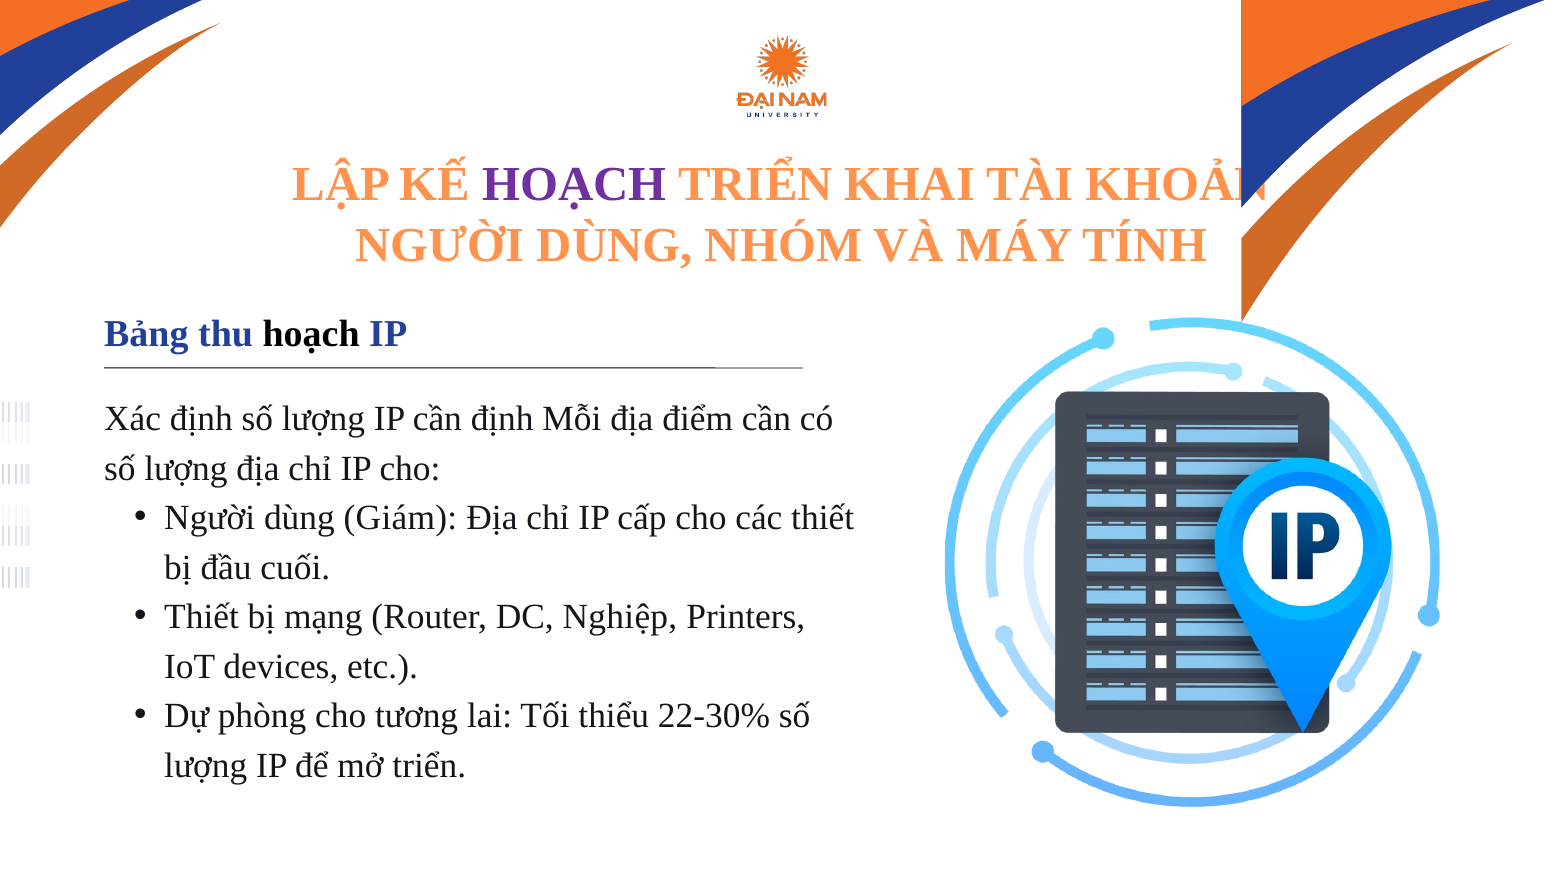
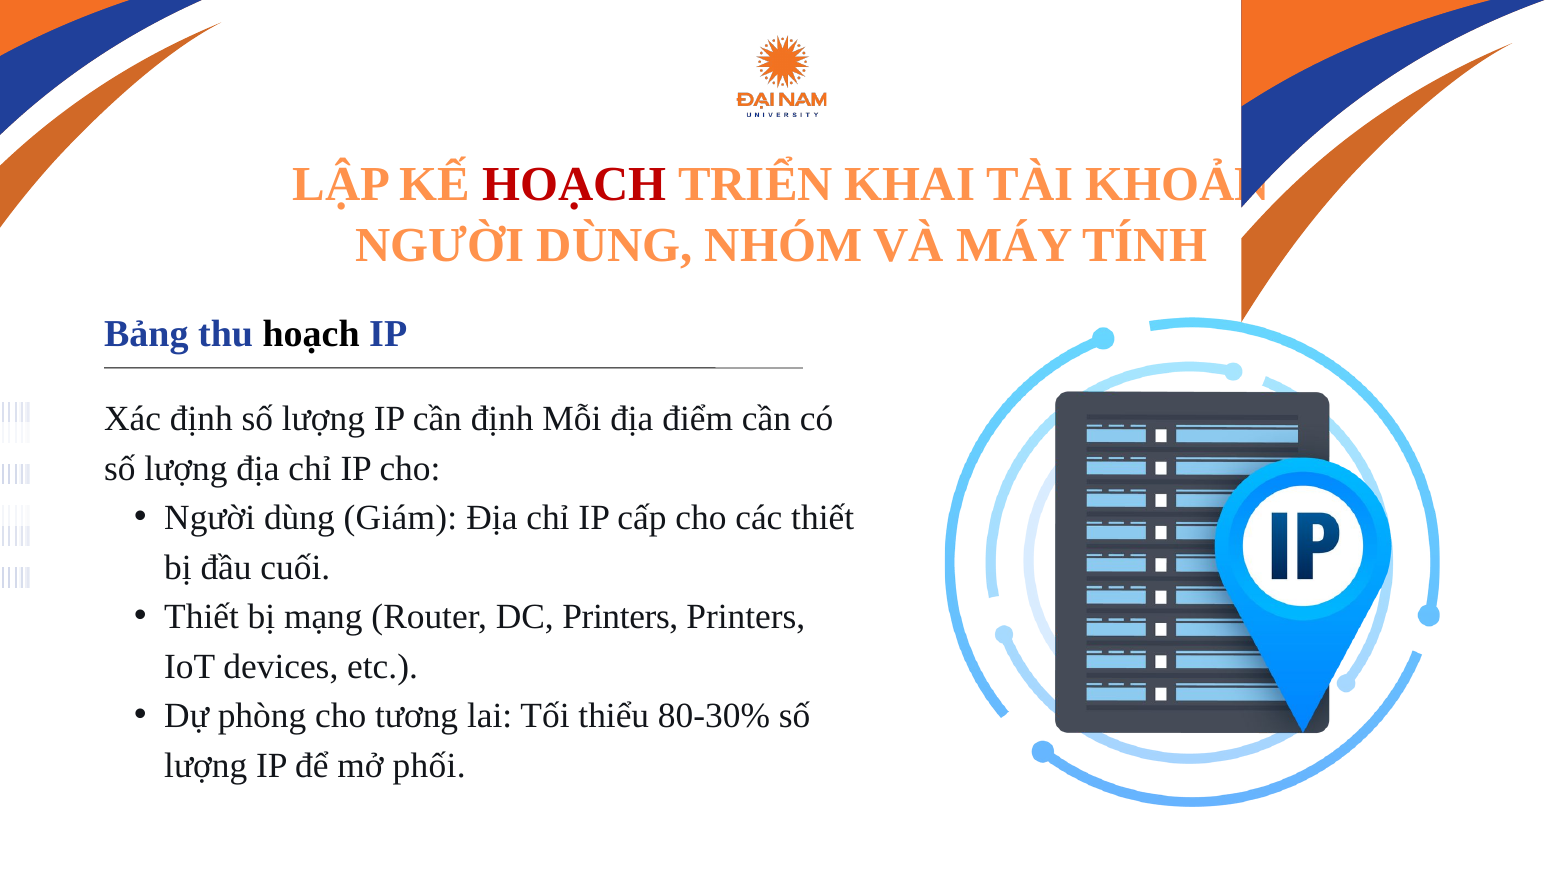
HOẠCH colour: purple -> red (575, 184)
DC Nghiệp: Nghiệp -> Printers (620, 617)
22-30%: 22-30% -> 80-30% (714, 716)
mở triển: triển -> phối (429, 766)
